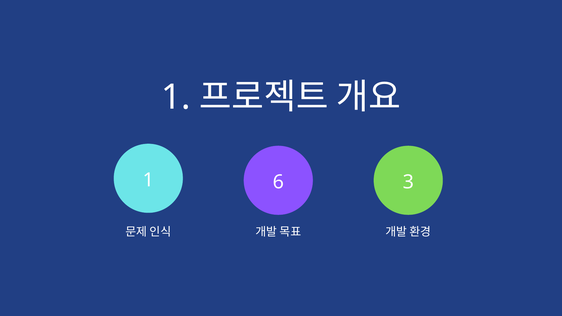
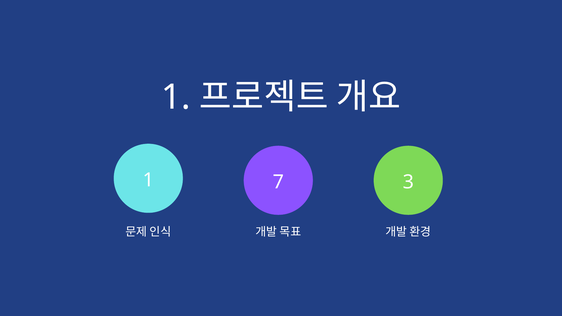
6: 6 -> 7 (278, 182)
